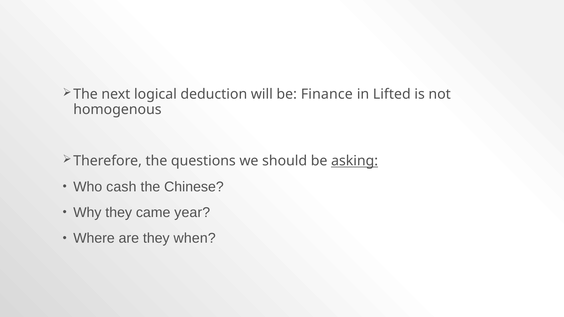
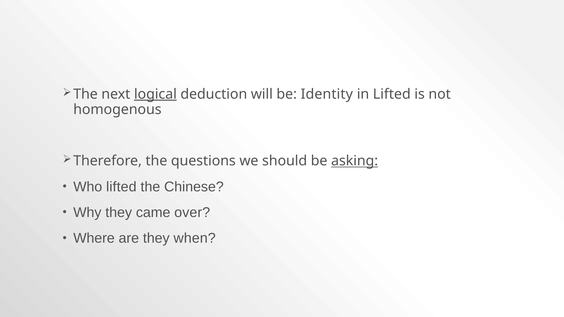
logical underline: none -> present (155, 94)
Finance: Finance -> Identity (327, 94)
Who cash: cash -> lifted (121, 187)
year: year -> over (192, 213)
